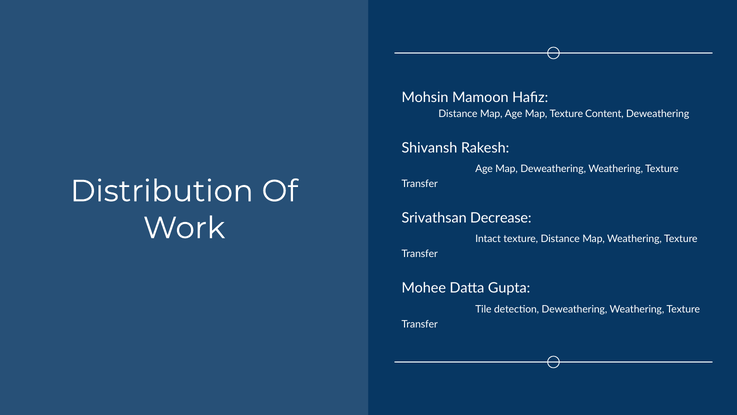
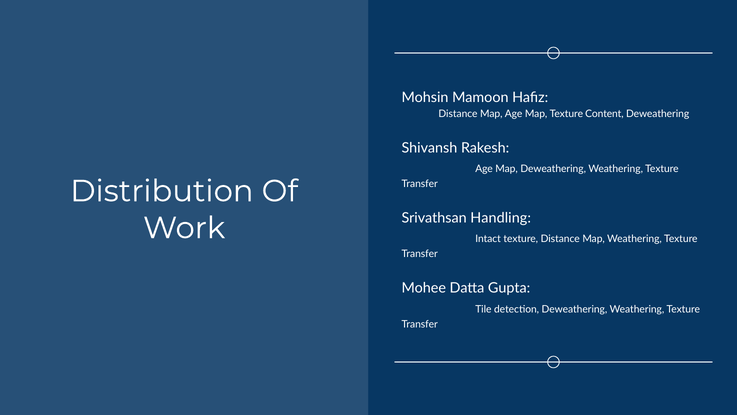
Decrease: Decrease -> Handling (501, 218)
